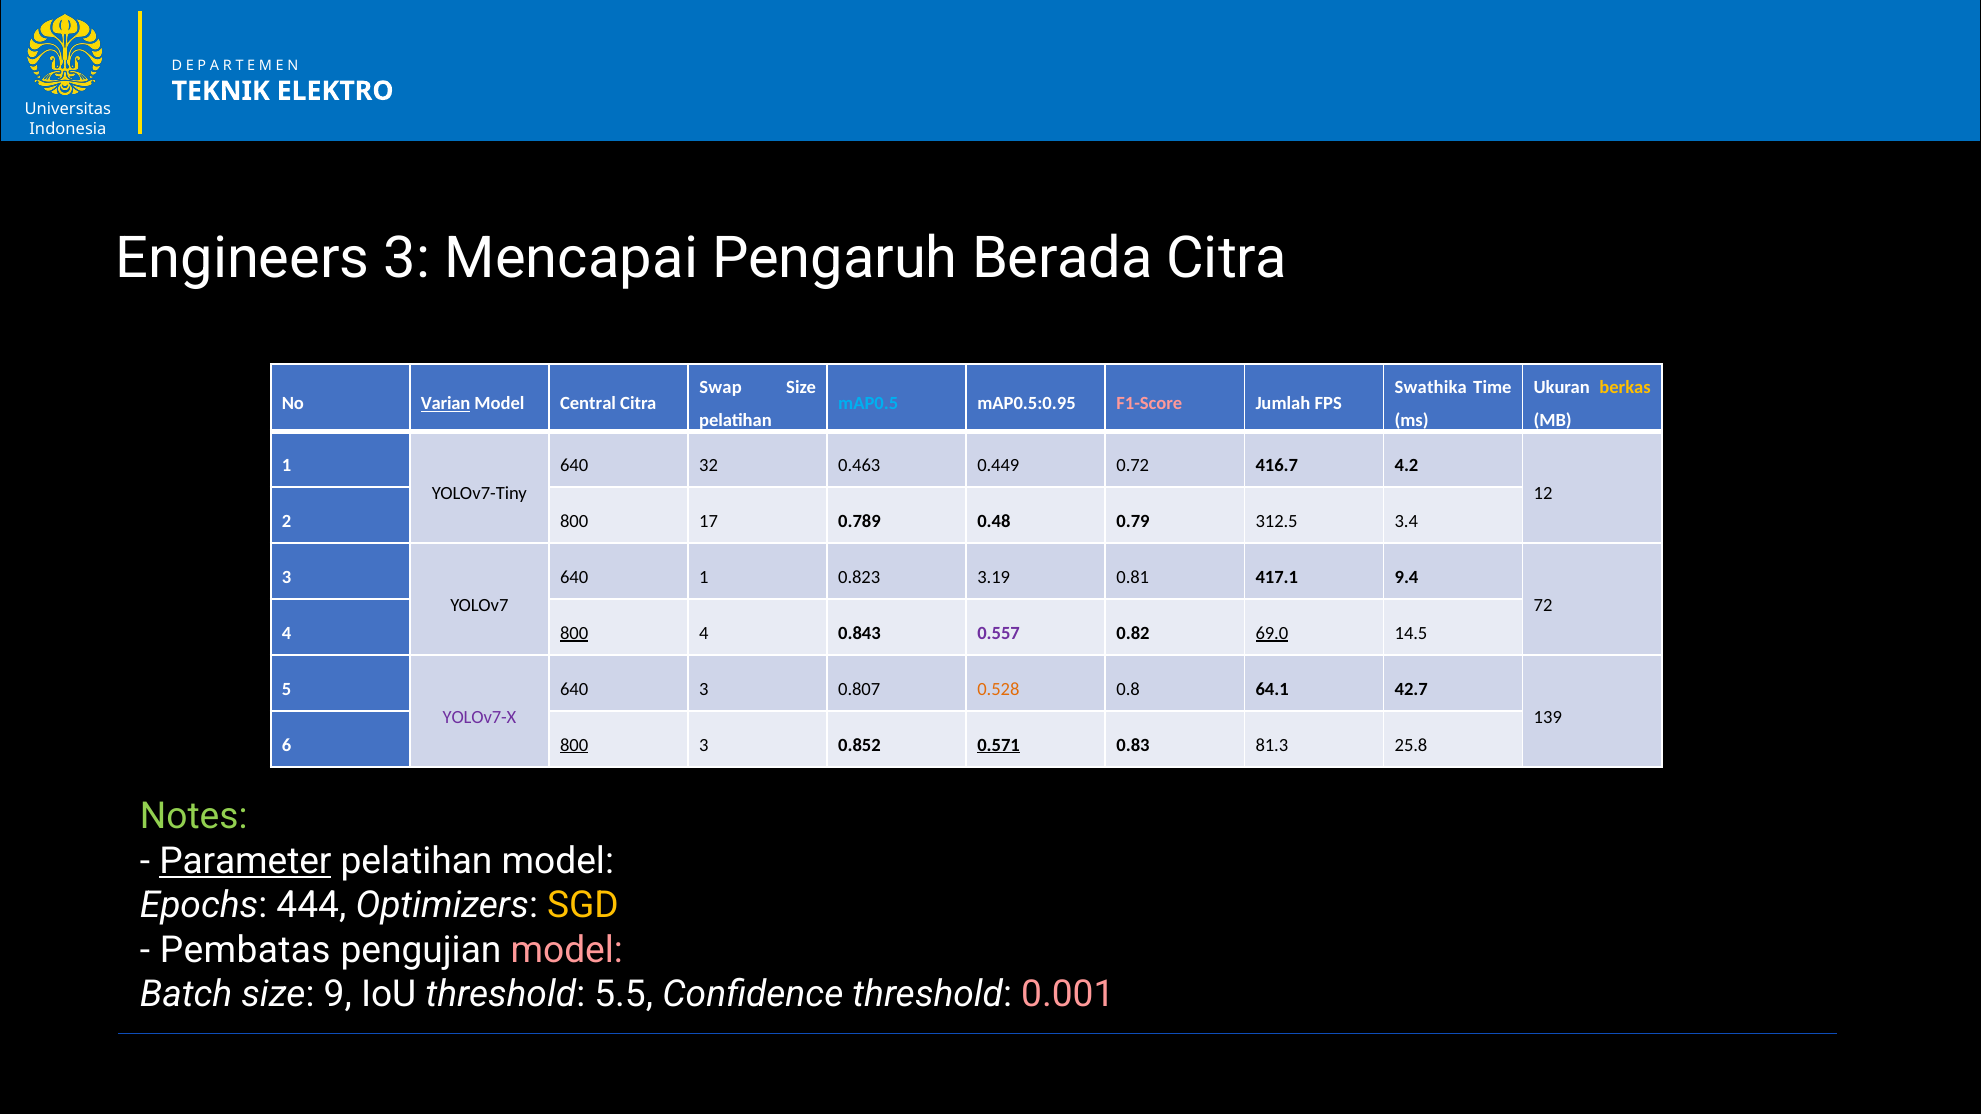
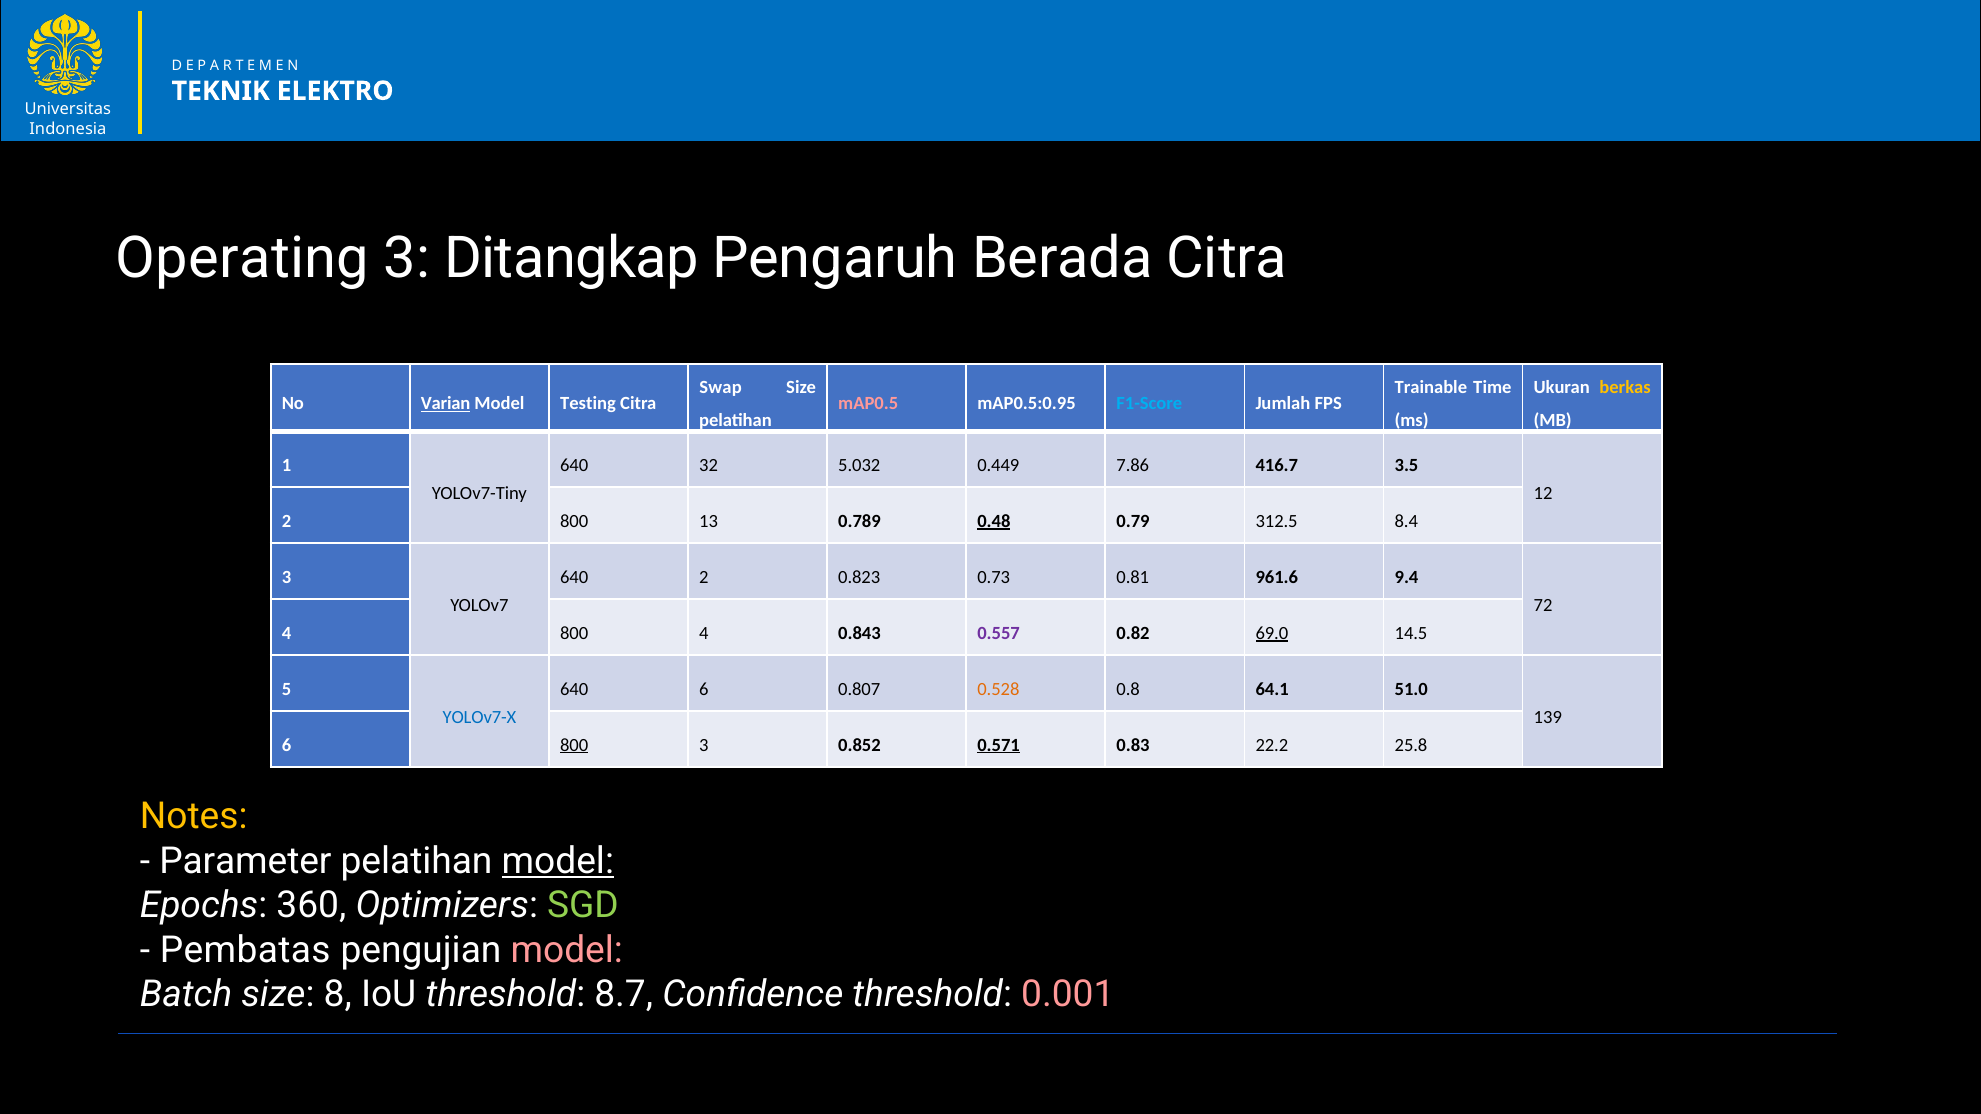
Engineers: Engineers -> Operating (243, 259)
Mencapai: Mencapai -> Ditangkap (572, 259)
Swathika: Swathika -> Trainable (1431, 387)
Central: Central -> Testing (588, 404)
mAP0.5 colour: light blue -> pink (868, 404)
F1-Score colour: pink -> light blue (1149, 404)
0.463: 0.463 -> 5.032 (859, 465)
0.72: 0.72 -> 7.86 (1133, 465)
4.2: 4.2 -> 3.5 (1406, 465)
17: 17 -> 13 (709, 521)
0.48 underline: none -> present (994, 521)
3.4: 3.4 -> 8.4 (1406, 521)
640 1: 1 -> 2 (704, 577)
3.19: 3.19 -> 0.73 (994, 577)
417.1: 417.1 -> 961.6 (1277, 577)
800 underline: present -> none (574, 633)
640 3: 3 -> 6 (704, 689)
42.7: 42.7 -> 51.0 (1411, 689)
YOLOv7-X colour: purple -> blue (479, 717)
81.3: 81.3 -> 22.2 (1272, 745)
Notes colour: light green -> yellow (194, 817)
Parameter underline: present -> none (245, 861)
model underline: none -> present (558, 861)
444: 444 -> 360 (311, 906)
SGD colour: yellow -> light green (583, 906)
9: 9 -> 8 (338, 995)
5.5: 5.5 -> 8.7 (624, 995)
